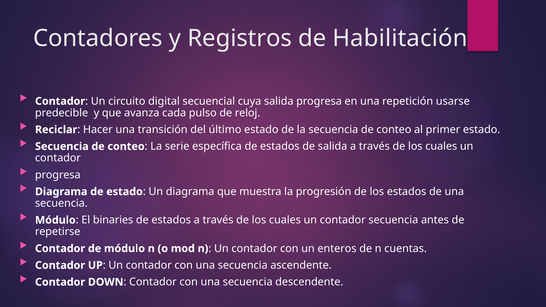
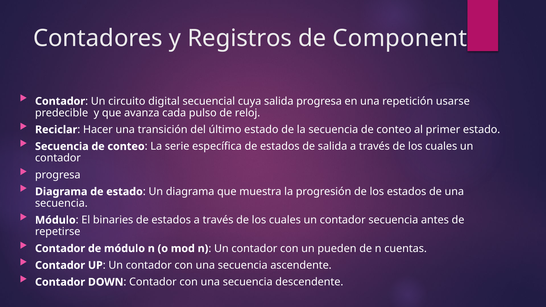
Habilitación: Habilitación -> Component (400, 38)
enteros: enteros -> pueden (337, 249)
